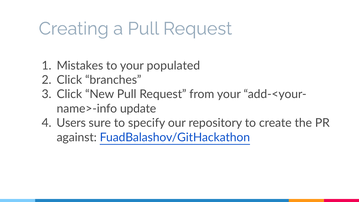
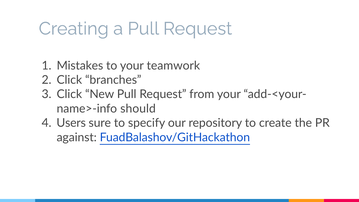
populated: populated -> teamwork (173, 66)
update: update -> should (138, 109)
